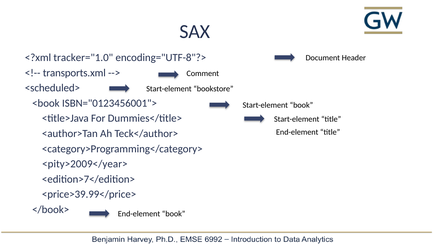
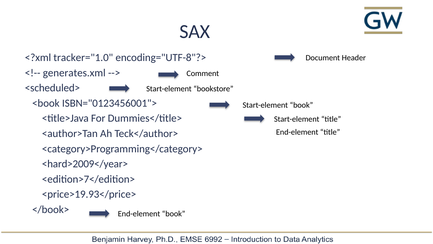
transports.xml: transports.xml -> generates.xml (74, 73)
<pity>2009</year>: <pity>2009</year> -> <hard>2009</year> (85, 164)
<price>39.99</price>: <price>39.99</price> -> <price>19.93</price> (89, 194)
